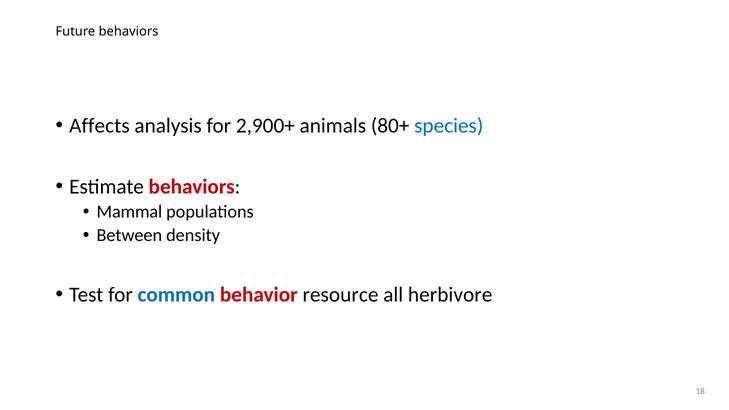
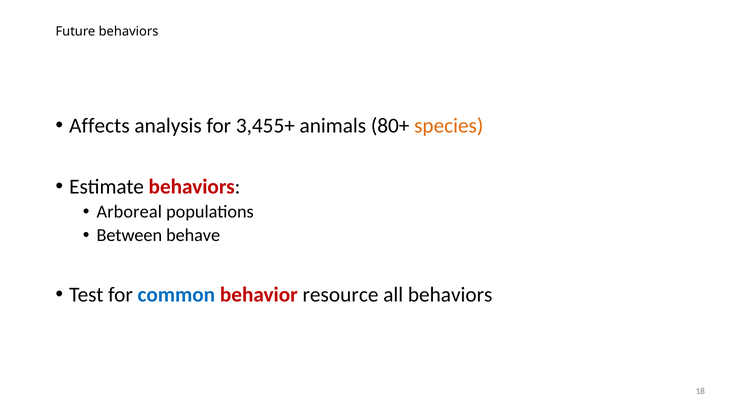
2,900+: 2,900+ -> 3,455+ (265, 126)
species colour: blue -> orange (449, 126)
Mammal: Mammal -> Arboreal (129, 212)
density: density -> behave (193, 235)
all herbivore: herbivore -> behaviors (450, 295)
